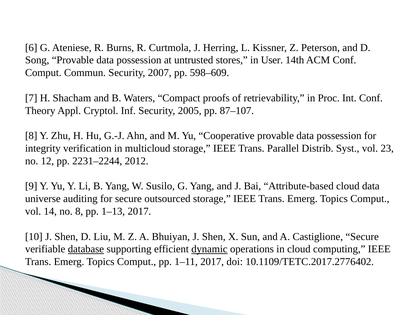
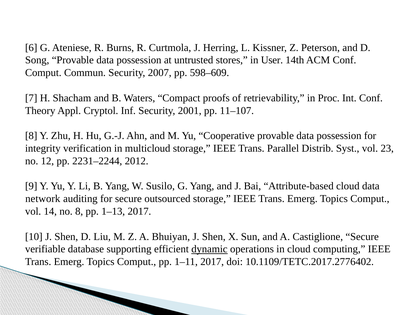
2005: 2005 -> 2001 (190, 111)
87–107: 87–107 -> 11–107 (237, 111)
universe: universe -> network (43, 199)
database underline: present -> none (86, 249)
